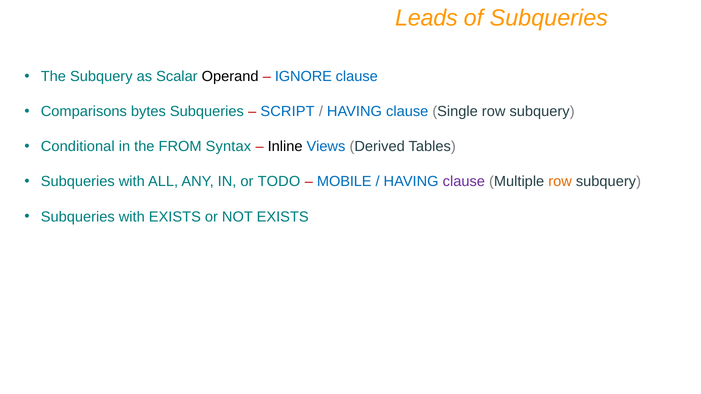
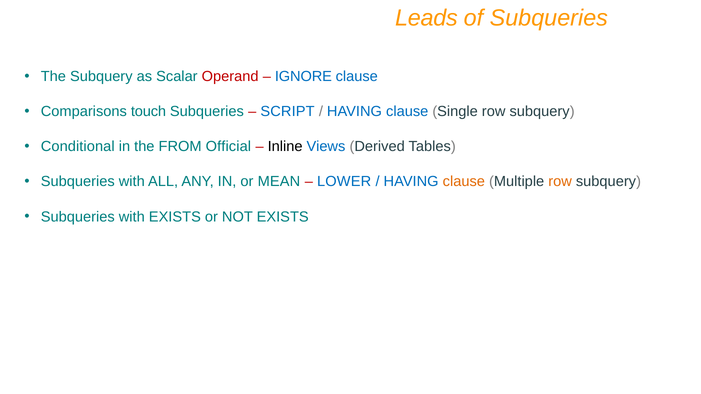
Operand colour: black -> red (230, 77)
bytes: bytes -> touch (149, 112)
Syntax: Syntax -> Official (228, 147)
TODO: TODO -> MEAN (279, 182)
MOBILE: MOBILE -> LOWER (344, 182)
clause colour: purple -> orange (464, 182)
